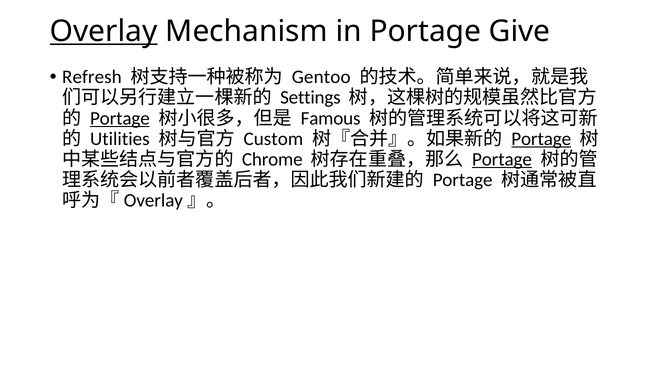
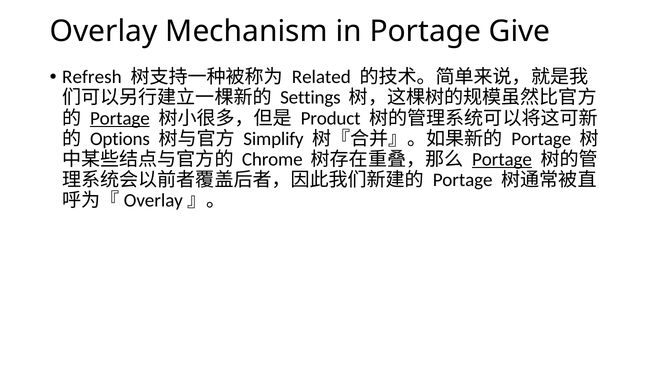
Overlay underline: present -> none (104, 31)
Gentoo: Gentoo -> Related (321, 77)
Famous: Famous -> Product (331, 118)
Utilities: Utilities -> Options (120, 139)
Custom: Custom -> Simplify (273, 139)
Portage underline: present -> none (541, 139)
